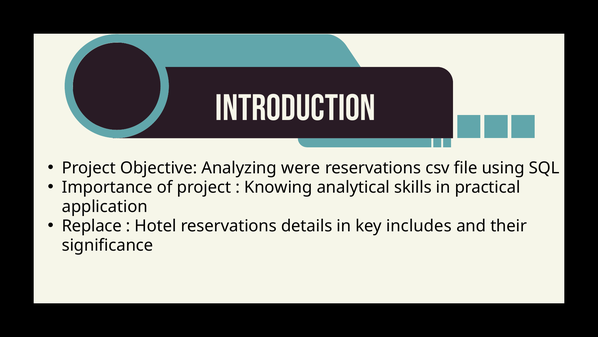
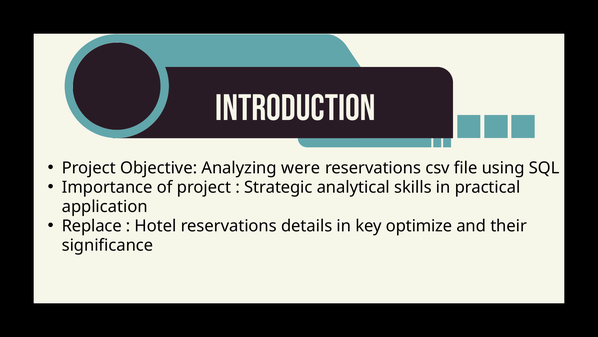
Knowing: Knowing -> Strategic (278, 187)
includes: includes -> optimize (419, 226)
